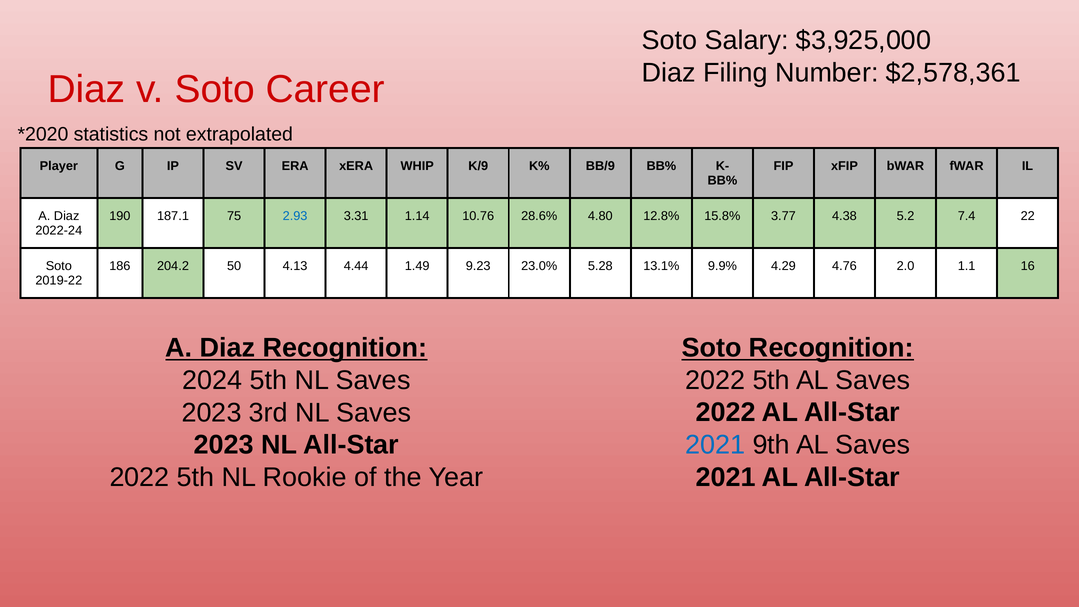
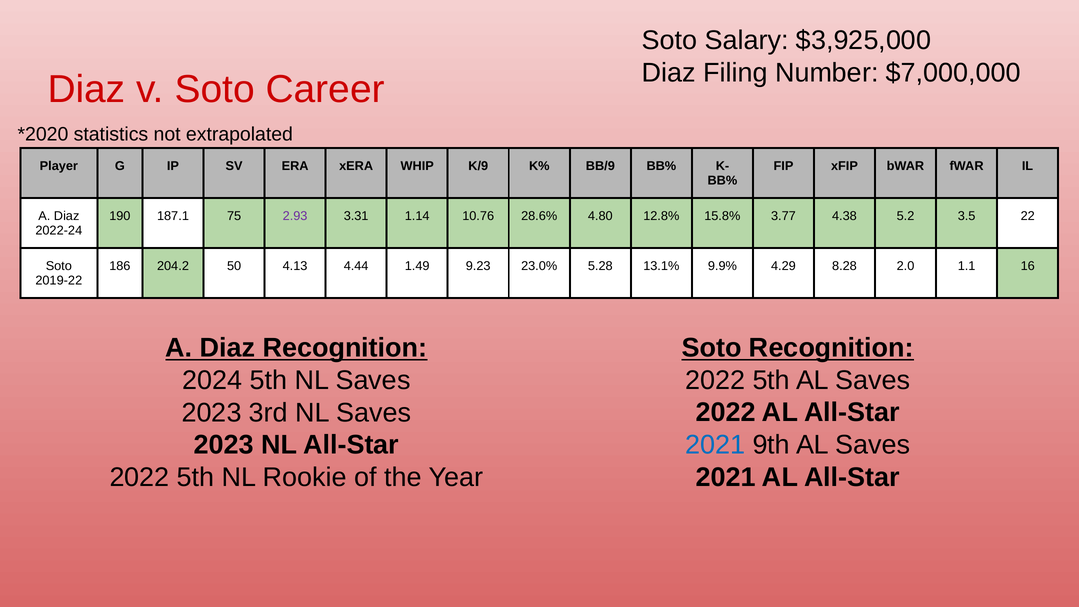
$2,578,361: $2,578,361 -> $7,000,000 (953, 73)
2.93 colour: blue -> purple (295, 216)
7.4: 7.4 -> 3.5 (967, 216)
4.76: 4.76 -> 8.28 (844, 266)
